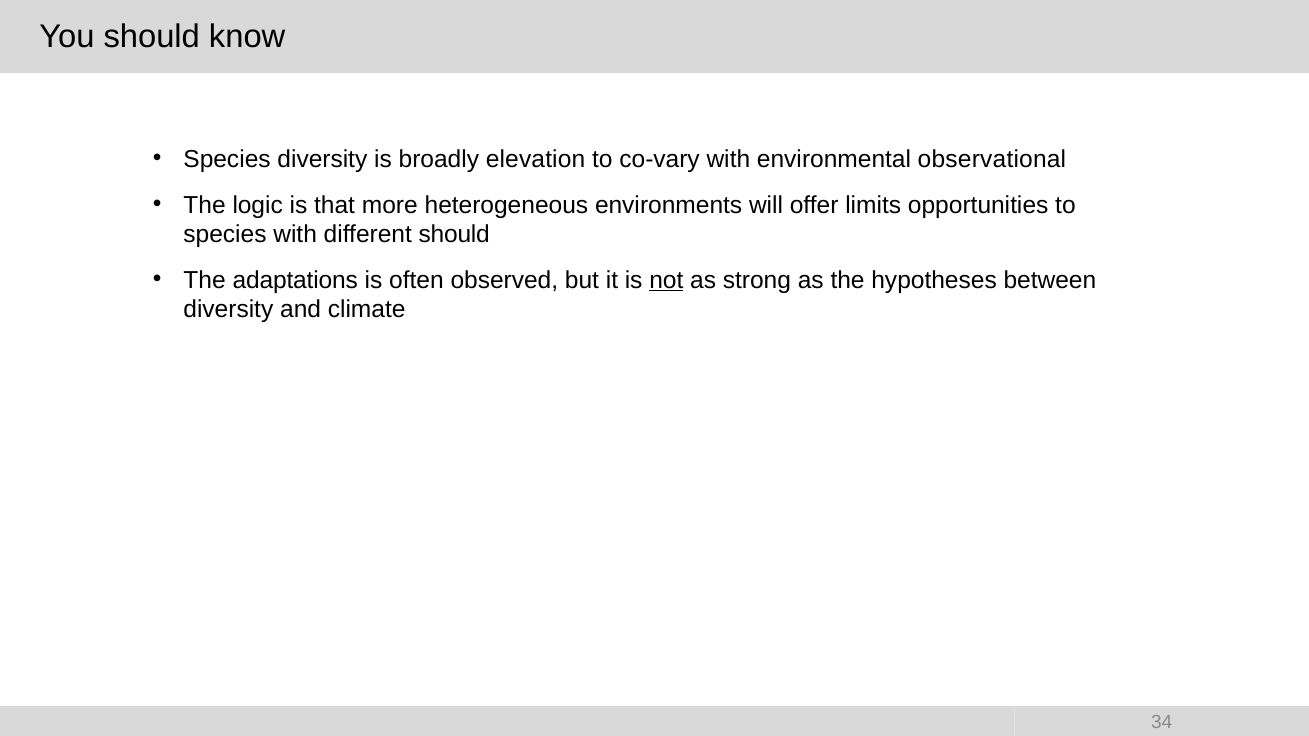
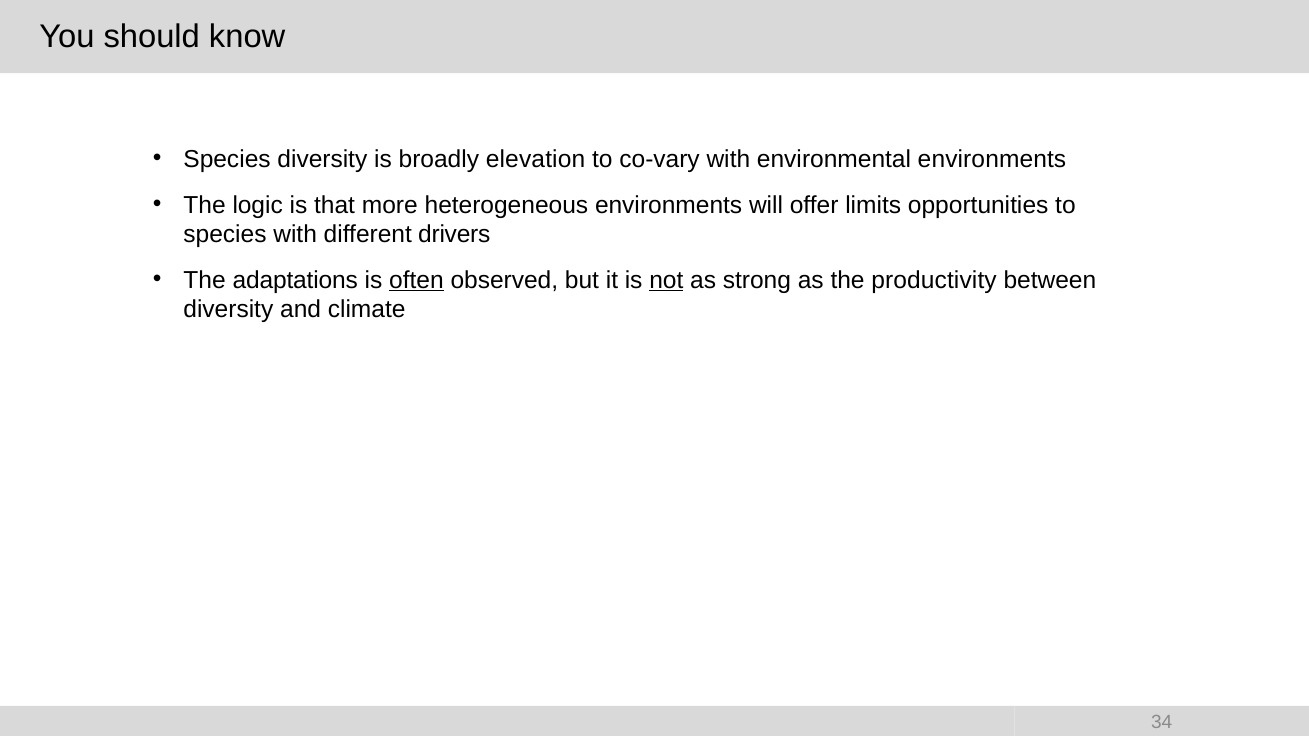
environmental observational: observational -> environments (992, 159)
different should: should -> drivers (454, 235)
often underline: none -> present (416, 280)
hypotheses: hypotheses -> productivity (934, 280)
